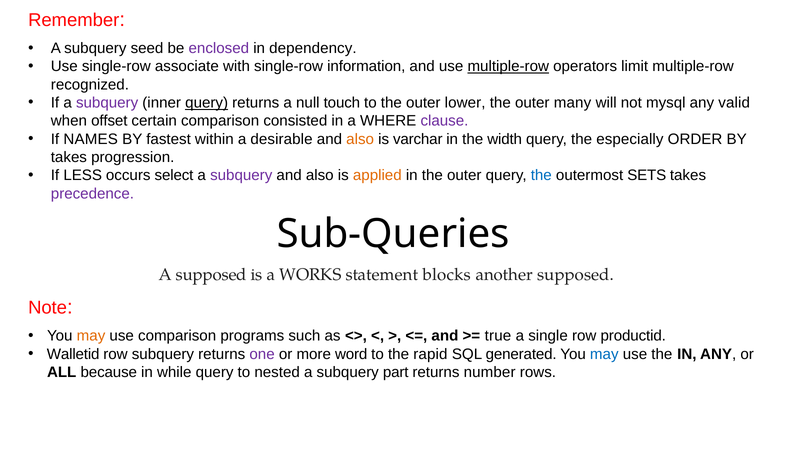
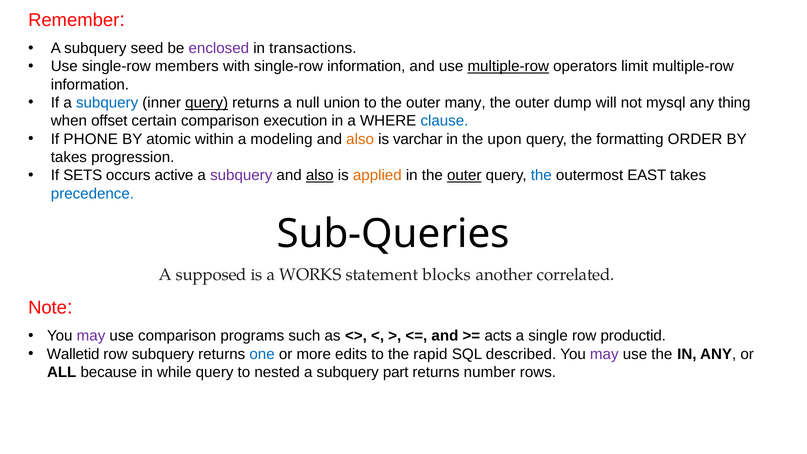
dependency: dependency -> transactions (313, 48)
associate: associate -> members (187, 66)
recognized: recognized -> information (90, 85)
subquery colour: purple -> blue (107, 103)
touch: touch -> union (342, 103)
lower: lower -> many (465, 103)
many: many -> dump (573, 103)
valid: valid -> thing (734, 103)
consisted: consisted -> execution (295, 121)
clause colour: purple -> blue (444, 121)
NAMES: NAMES -> PHONE (91, 139)
fastest: fastest -> atomic (169, 139)
desirable: desirable -> modeling (282, 139)
width: width -> upon (505, 139)
especially: especially -> formatting (630, 139)
LESS: LESS -> SETS (83, 175)
select: select -> active (174, 175)
also underline: none -> present (320, 175)
outer underline: none -> present (464, 175)
SETS: SETS -> EAST (647, 175)
precedence colour: purple -> blue (92, 194)
another supposed: supposed -> correlated (576, 275)
may colour: orange -> purple (91, 336)
true: true -> acts (498, 336)
one colour: purple -> blue (262, 354)
word: word -> edits (351, 354)
generated: generated -> described (521, 354)
may colour: blue -> purple (604, 354)
